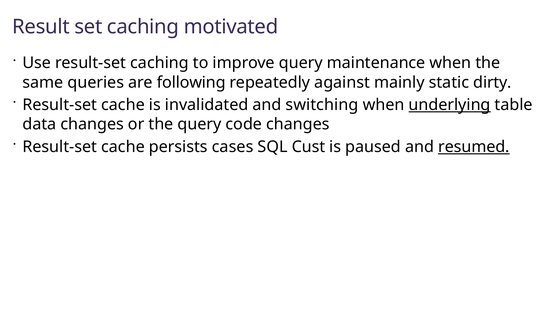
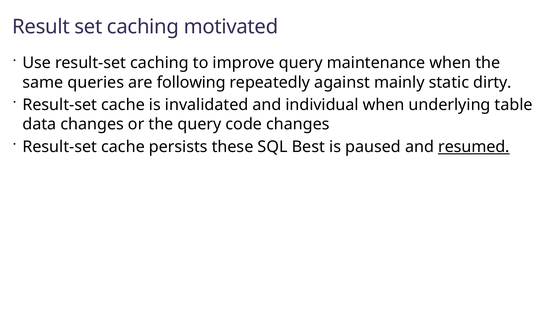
switching: switching -> individual (322, 105)
underlying underline: present -> none (450, 105)
cases: cases -> these (233, 147)
Cust: Cust -> Best (308, 147)
